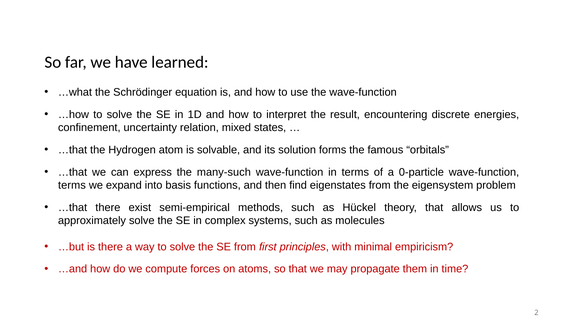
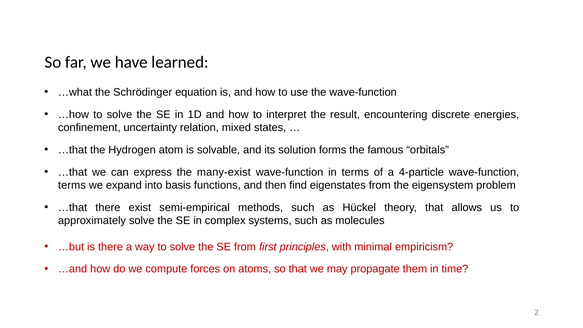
many-such: many-such -> many-exist (224, 172)
0-particle: 0-particle -> 4-particle (421, 172)
